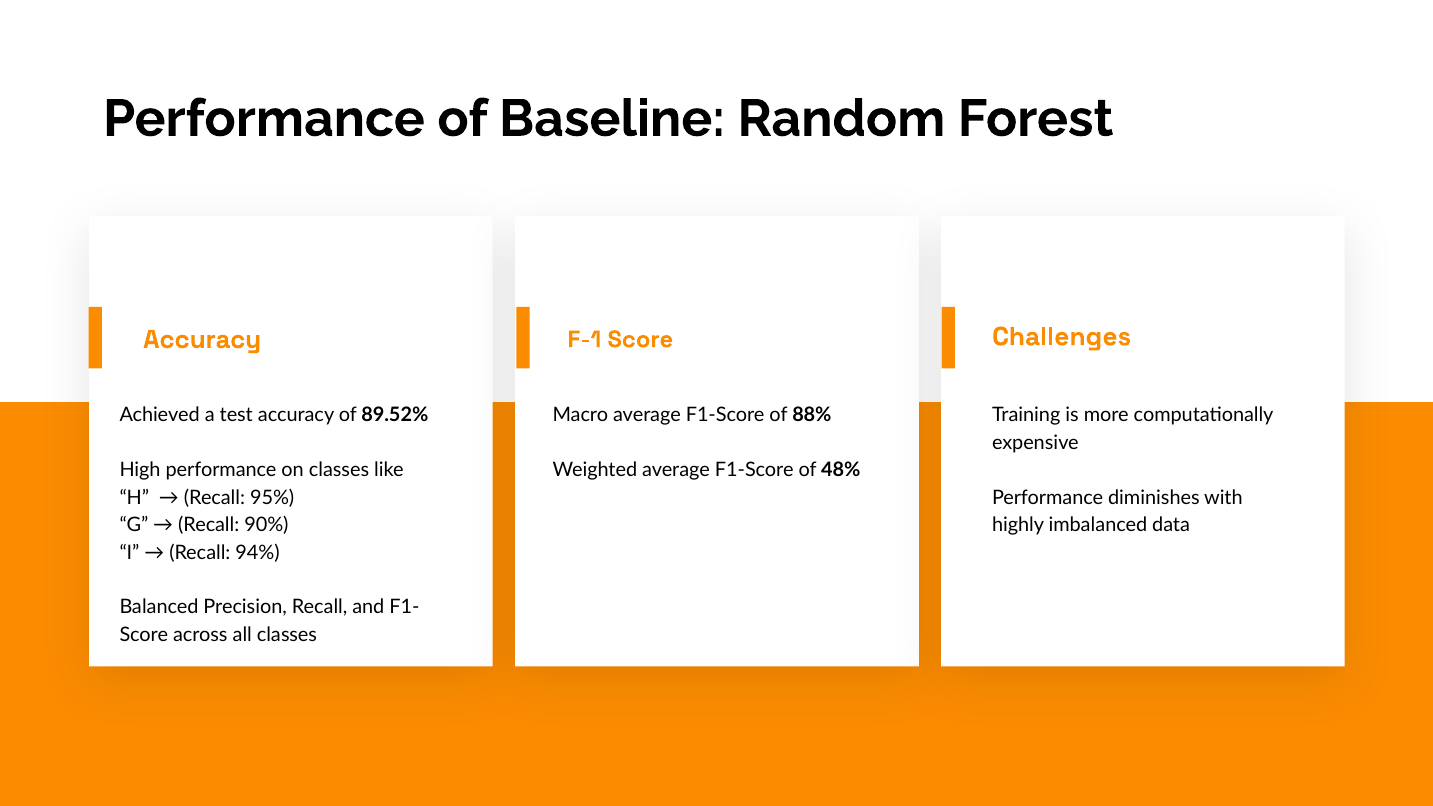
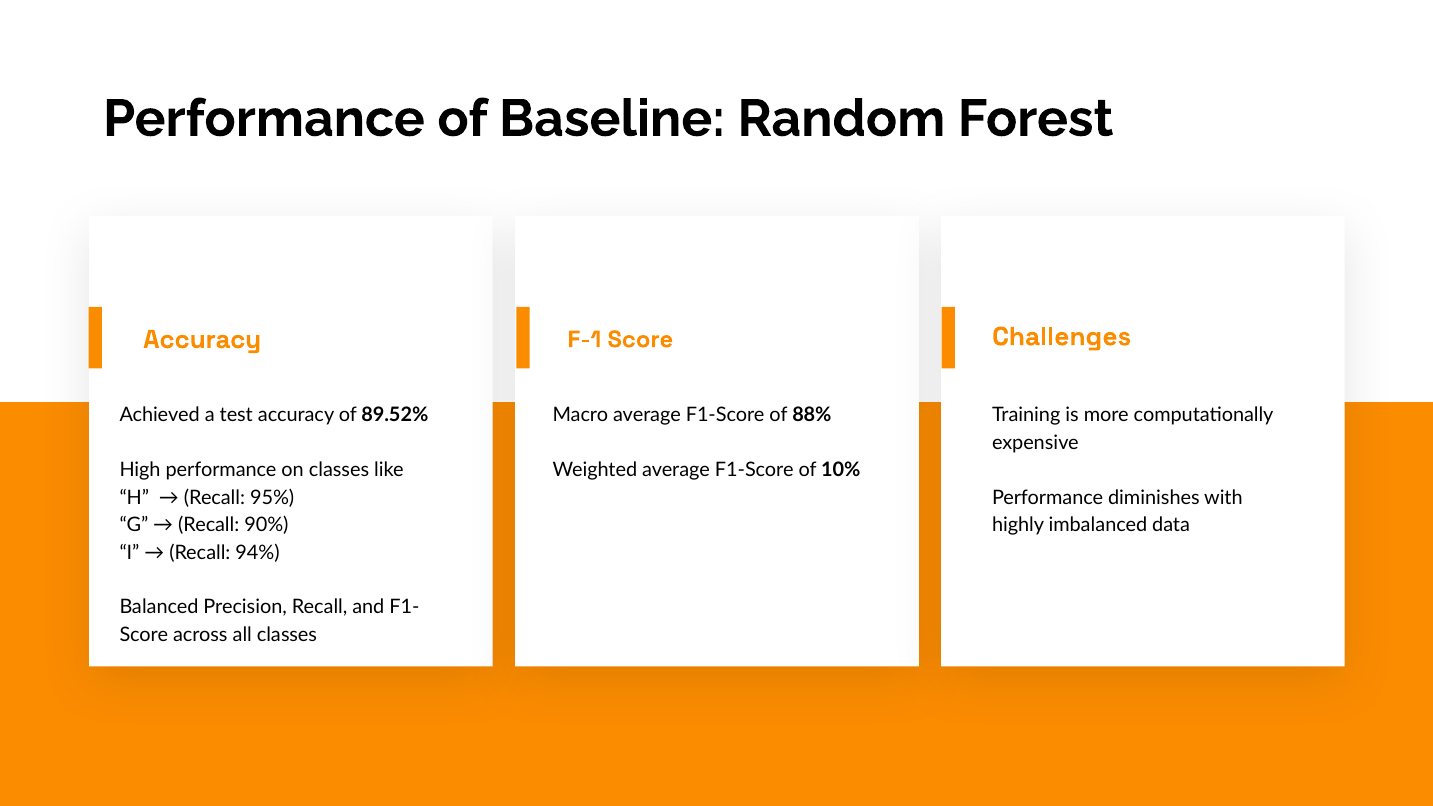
48%: 48% -> 10% (841, 470)
